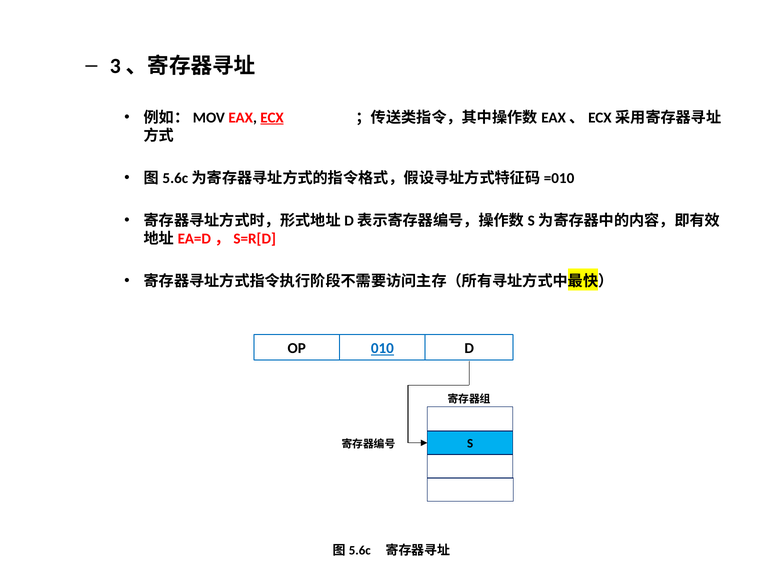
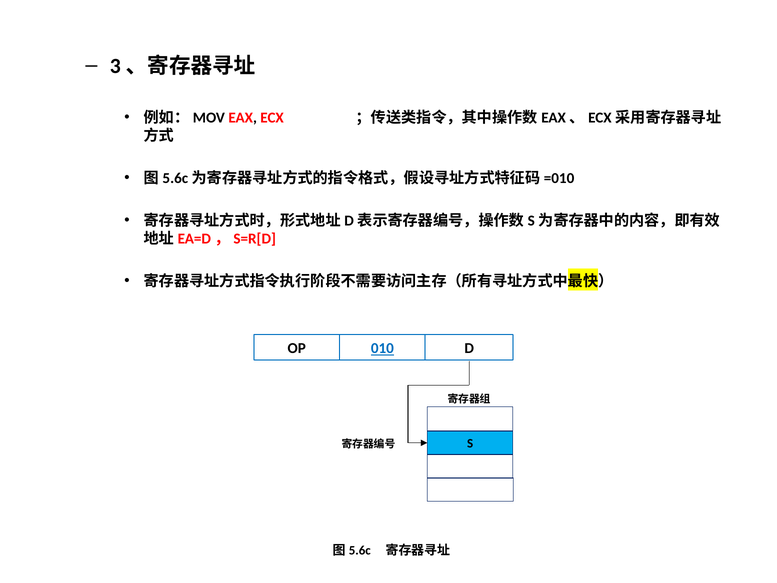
ECX underline: present -> none (272, 118)
